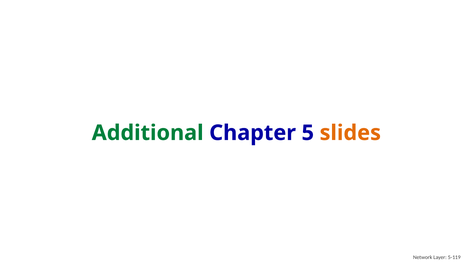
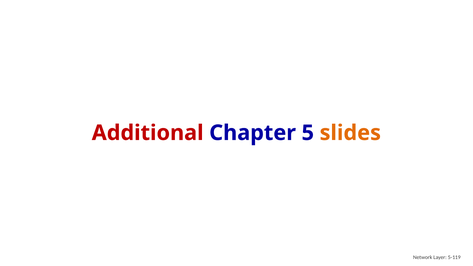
Additional colour: green -> red (148, 133)
